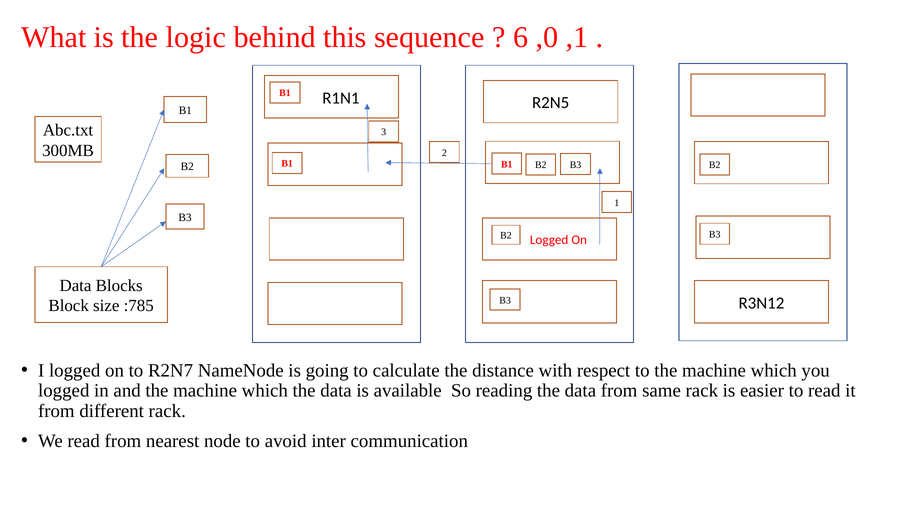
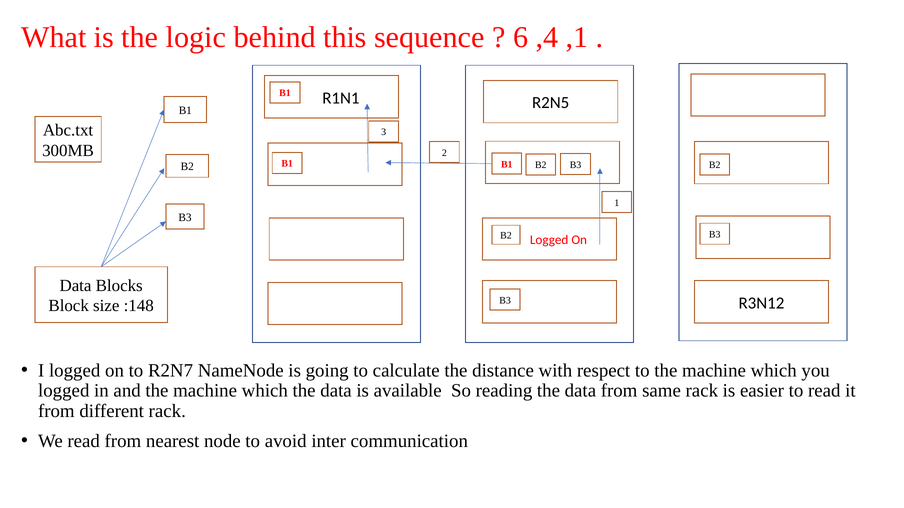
,0: ,0 -> ,4 (547, 37)
:785: :785 -> :148 (139, 306)
